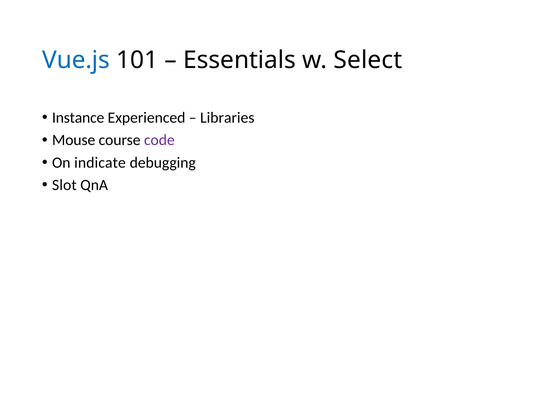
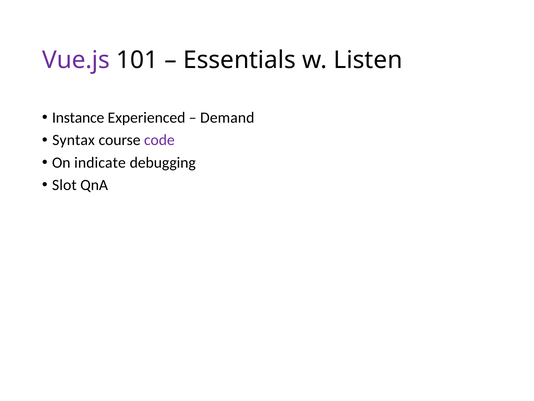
Vue.js colour: blue -> purple (76, 60)
Select: Select -> Listen (368, 60)
Libraries: Libraries -> Demand (227, 118)
Mouse: Mouse -> Syntax (74, 140)
